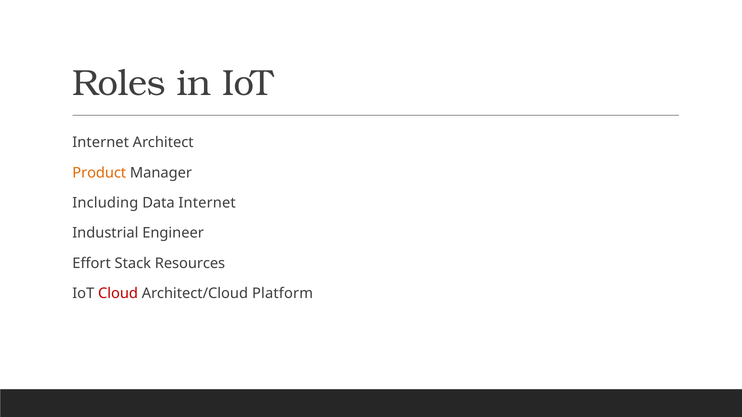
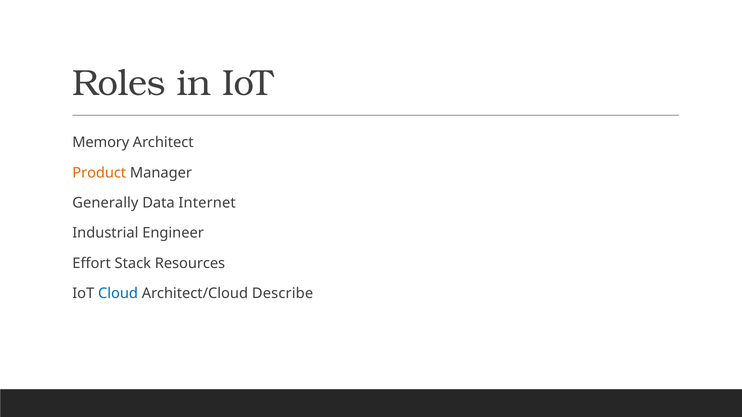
Internet: Internet -> Memory (101, 143)
Including: Including -> Generally (105, 203)
Cloud colour: red -> blue (118, 294)
Platform: Platform -> Describe (283, 294)
